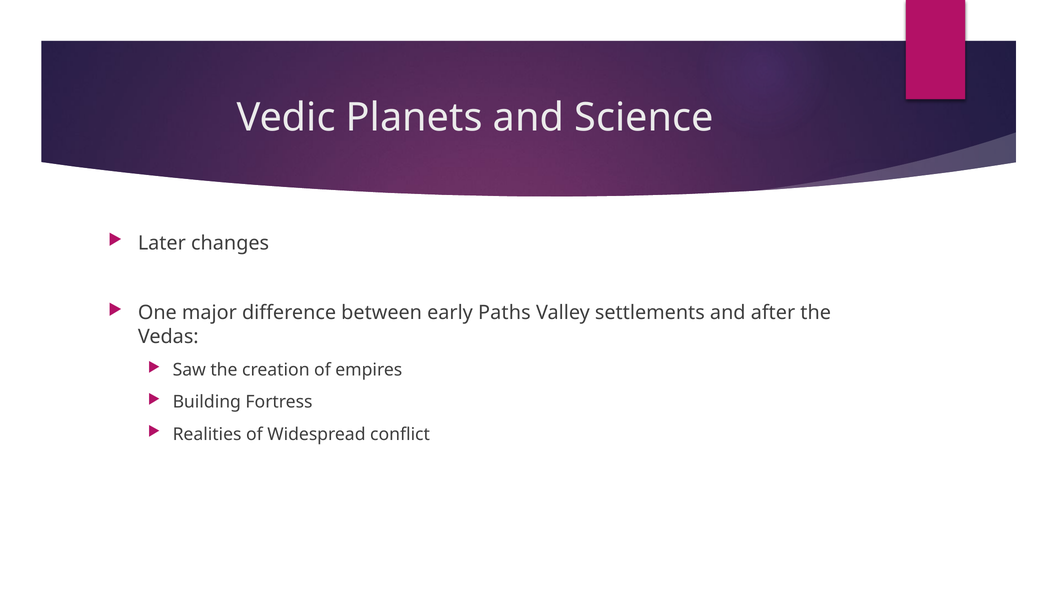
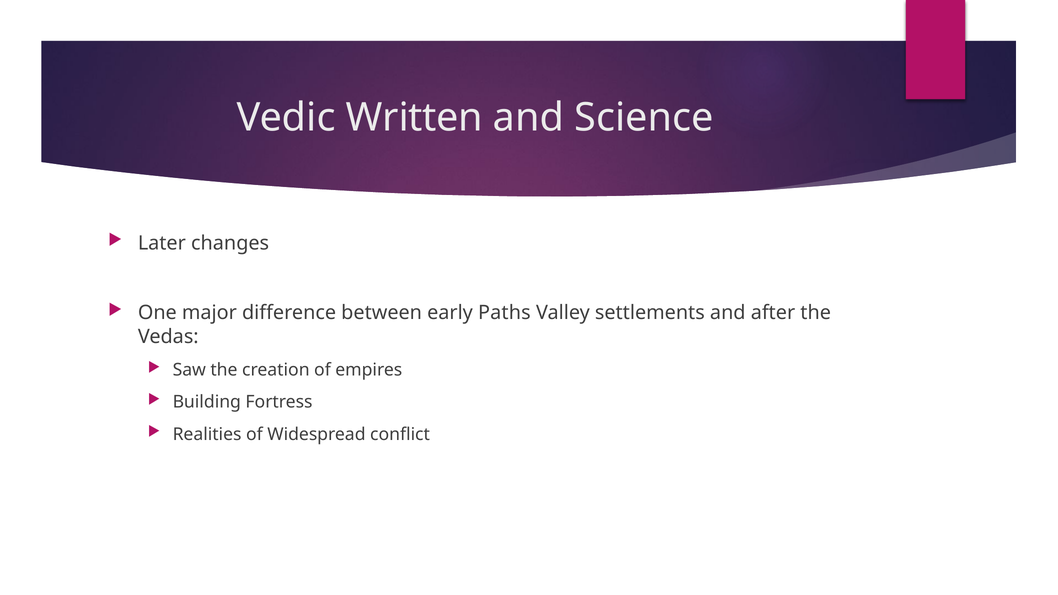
Planets: Planets -> Written (414, 118)
